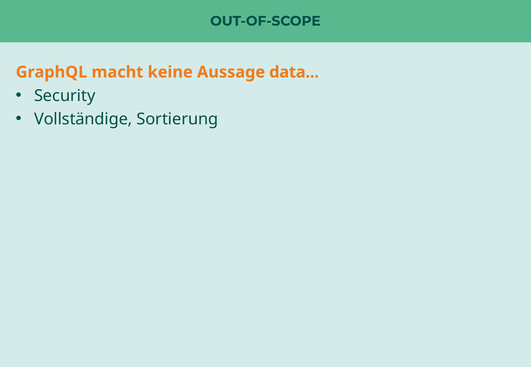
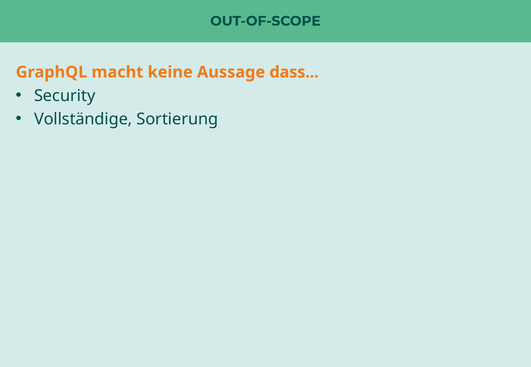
data: data -> dass (294, 72)
